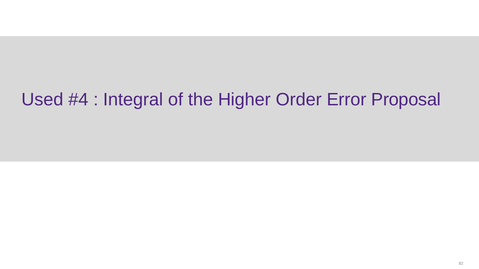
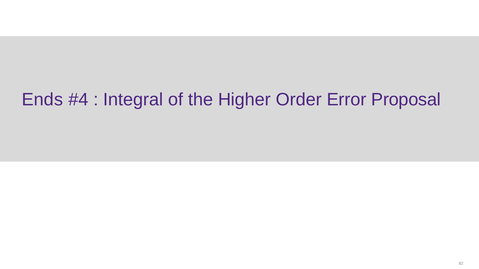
Used: Used -> Ends (42, 100)
